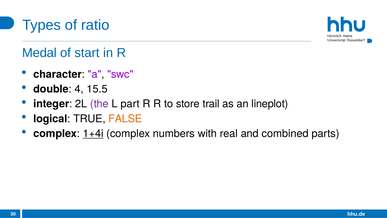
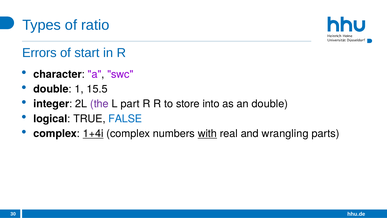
Medal: Medal -> Errors (39, 53)
4: 4 -> 1 (79, 89)
trail: trail -> into (211, 104)
an lineplot: lineplot -> double (270, 104)
FALSE colour: orange -> blue (125, 119)
with underline: none -> present (207, 134)
combined: combined -> wrangling (285, 134)
